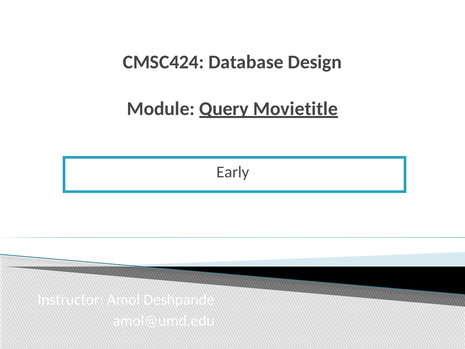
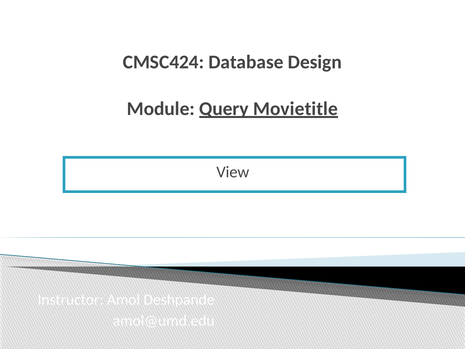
Early: Early -> View (233, 172)
